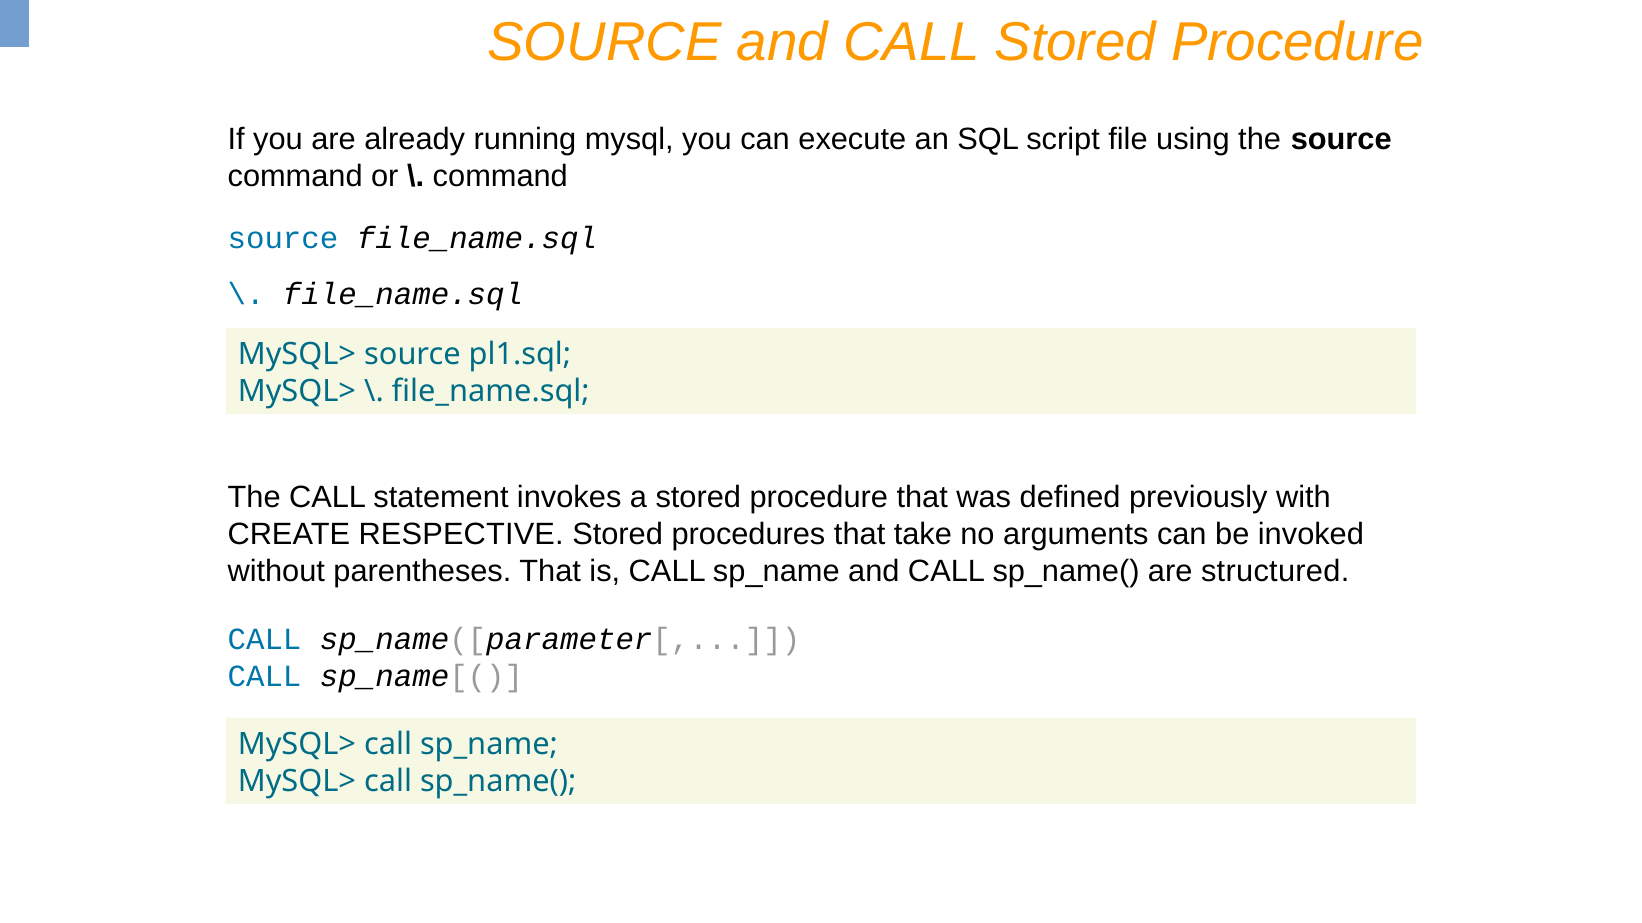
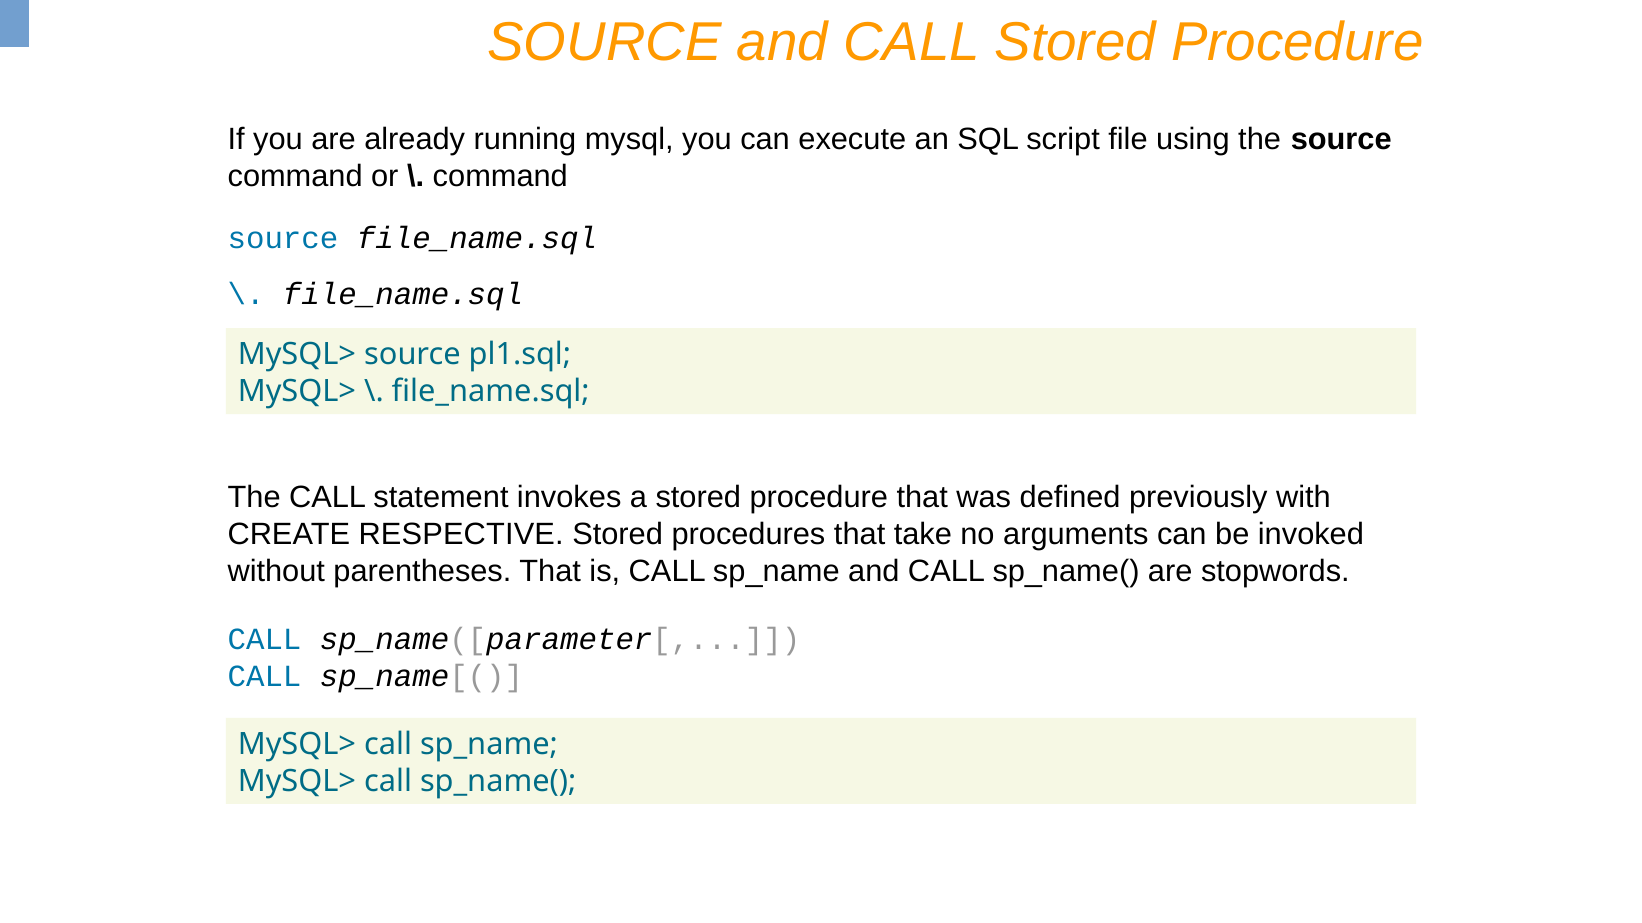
structured: structured -> stopwords (1275, 571)
